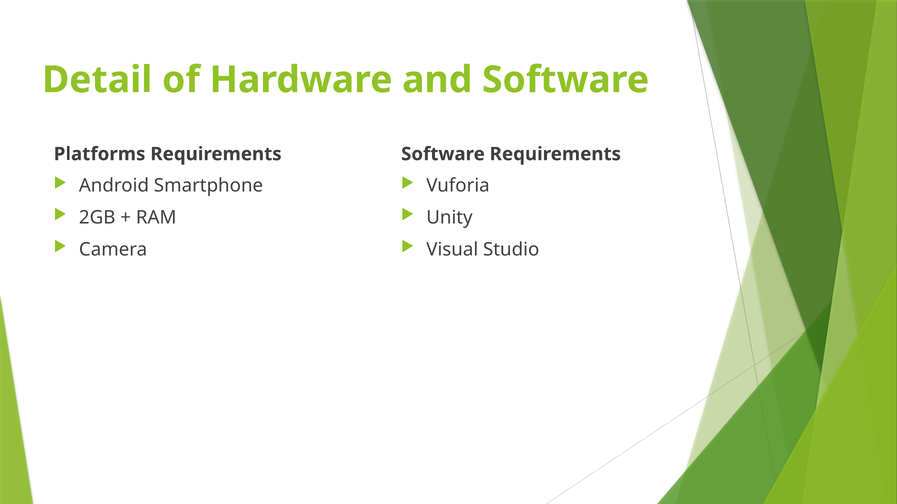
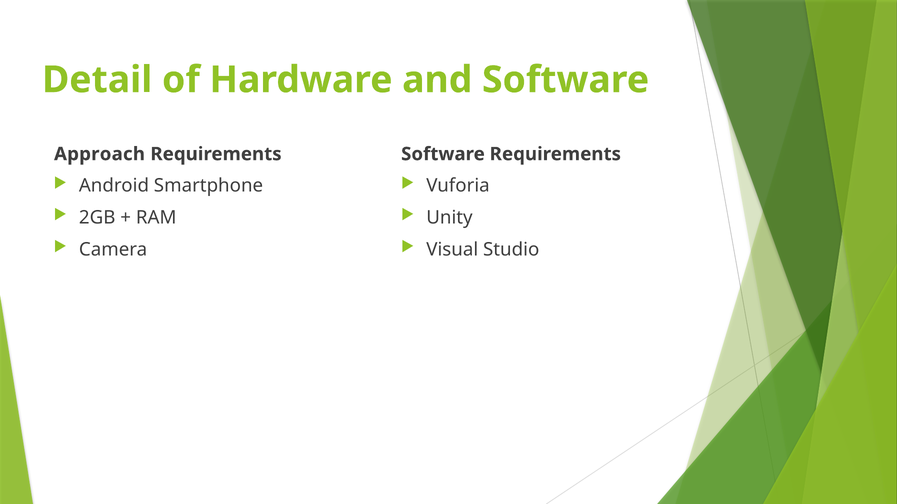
Platforms: Platforms -> Approach (99, 154)
